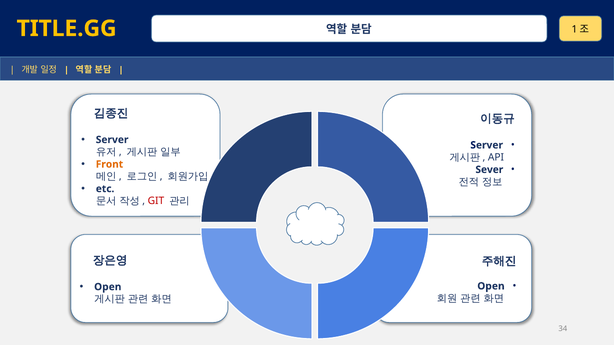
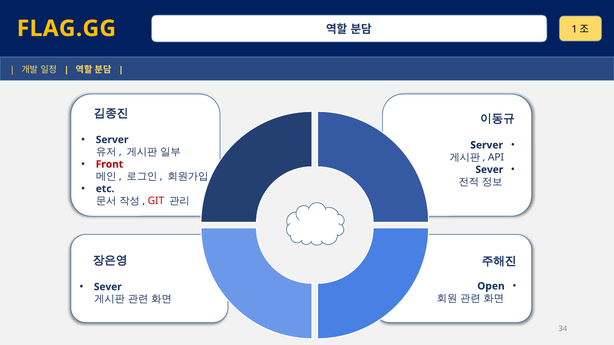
TITLE.GG: TITLE.GG -> FLAG.GG (66, 28)
Front colour: orange -> red (109, 164)
Open: Open -> Sever (108, 287)
